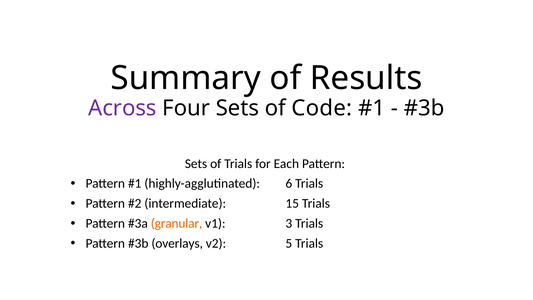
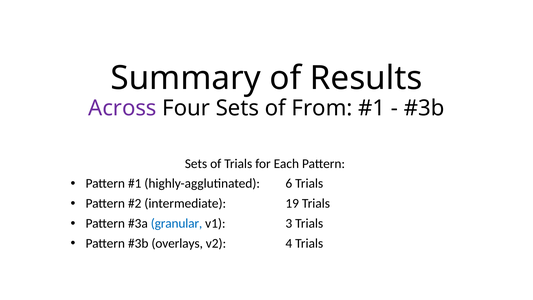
Code: Code -> From (322, 108)
15: 15 -> 19 (292, 203)
granular colour: orange -> blue (177, 223)
5: 5 -> 4 (289, 243)
